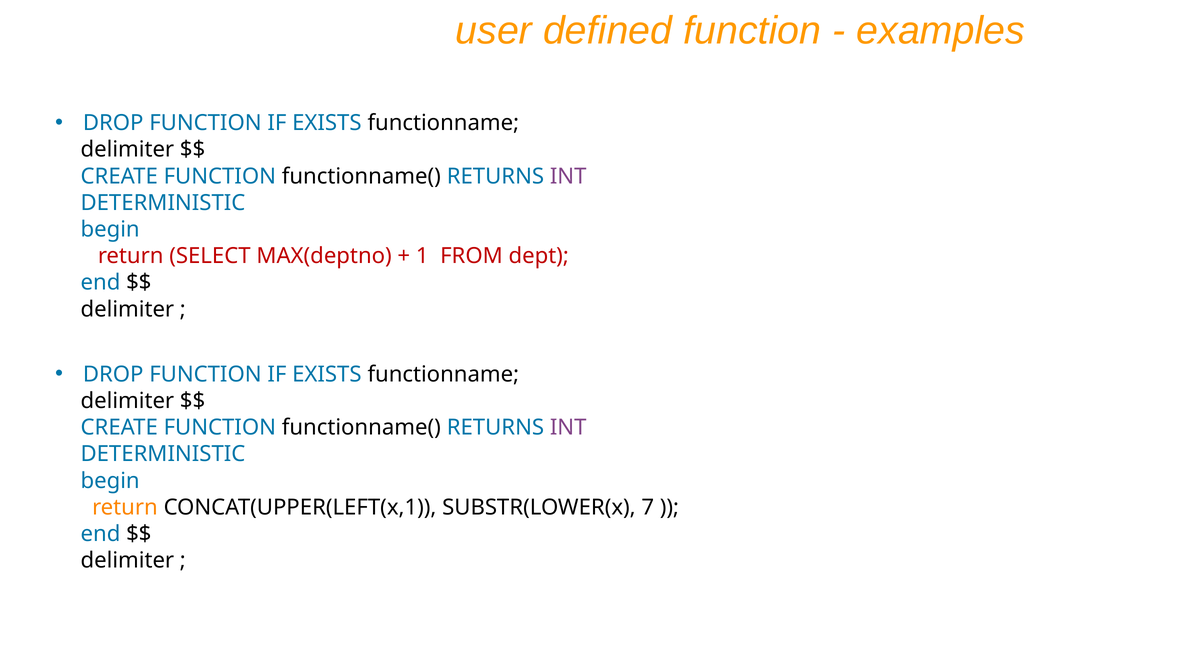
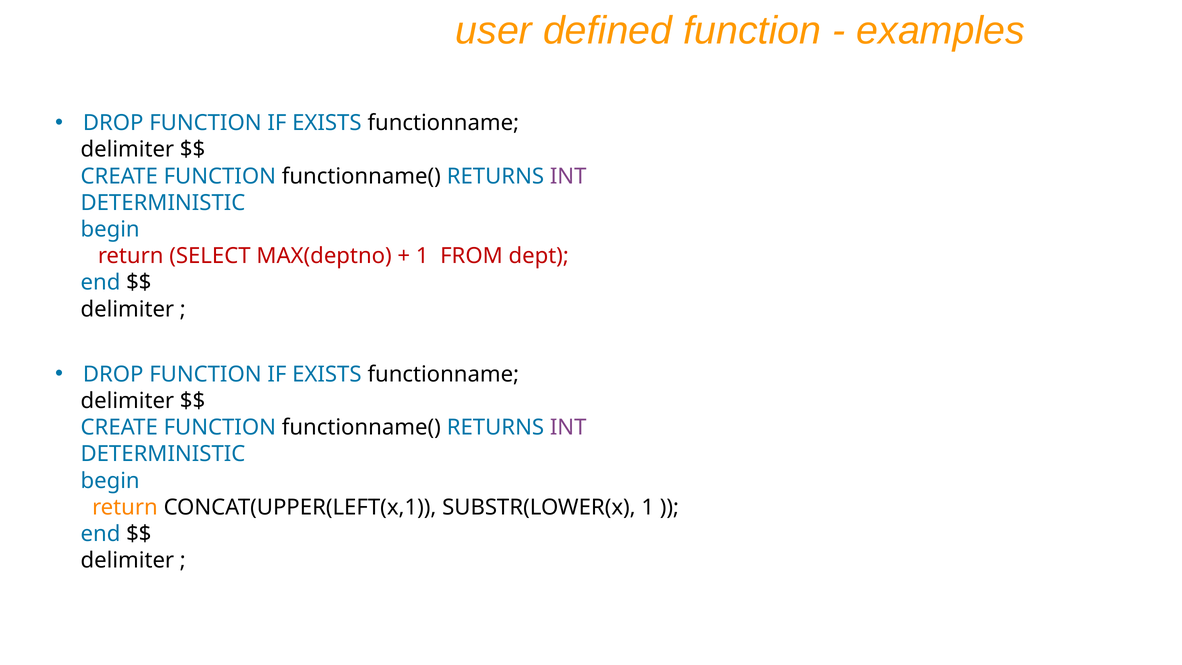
SUBSTR(LOWER(x 7: 7 -> 1 (648, 507)
